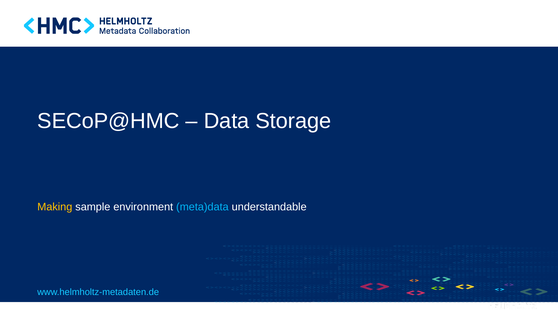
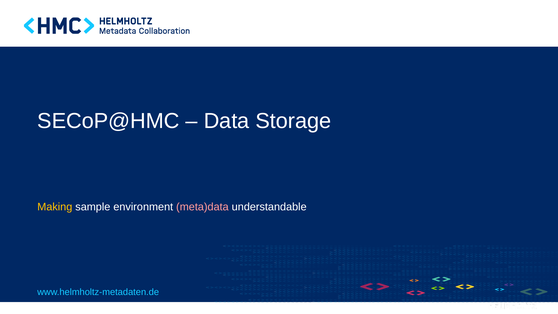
meta)data colour: light blue -> pink (202, 207)
